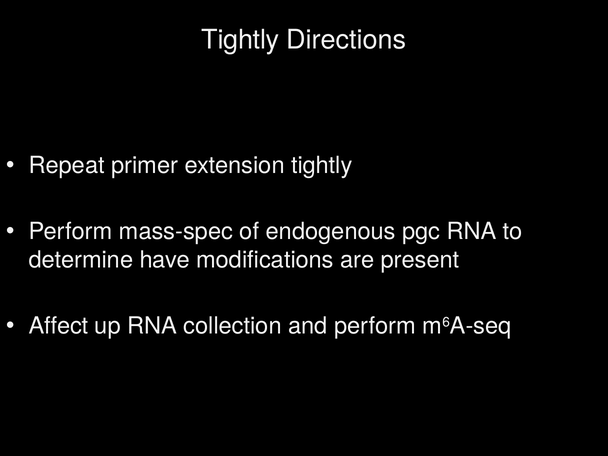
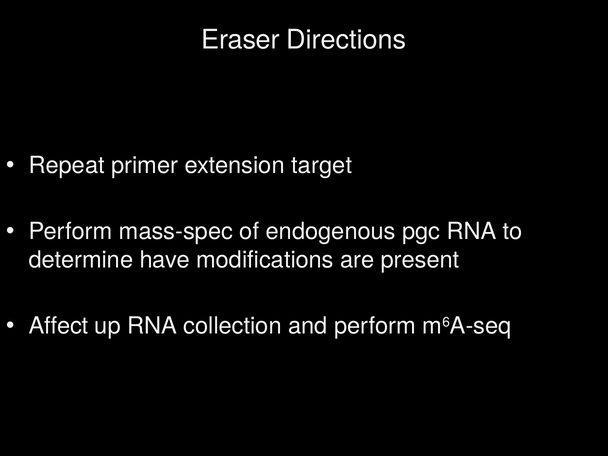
Tightly: Tightly -> Eraser (240, 40)
extension tightly: tightly -> target (322, 166)
